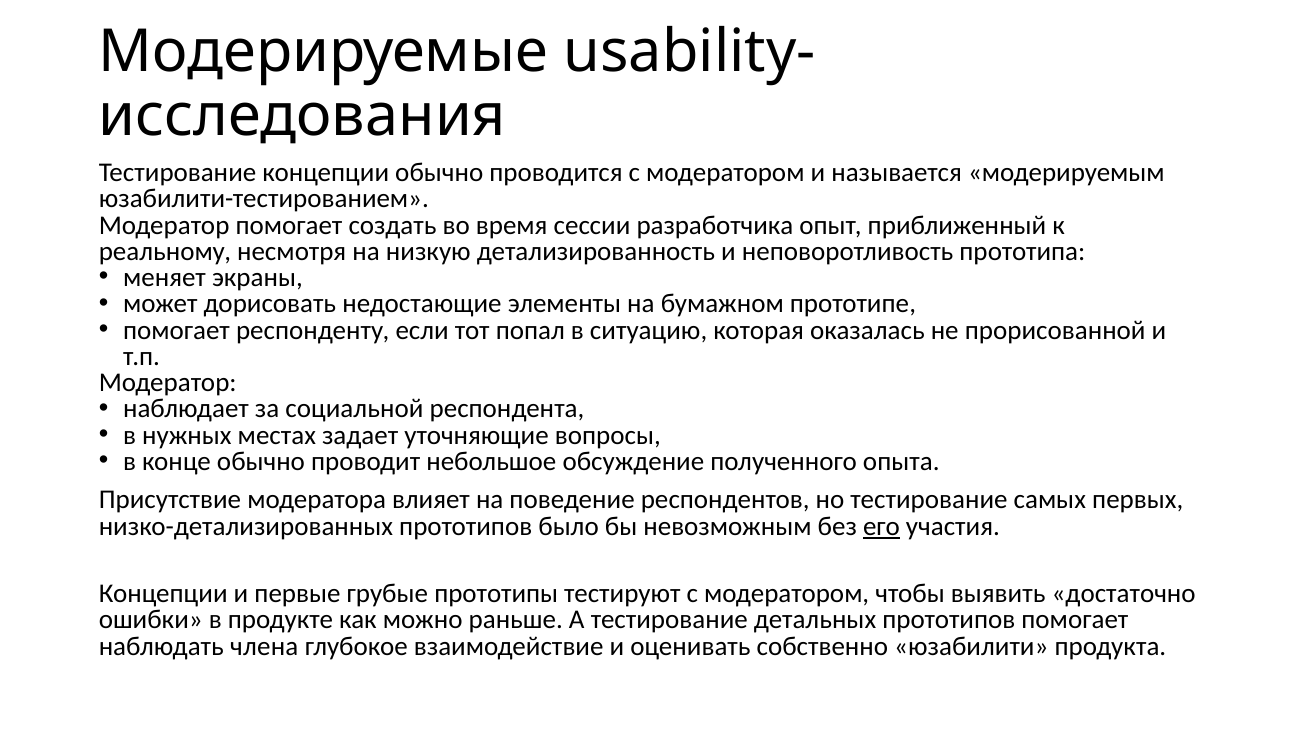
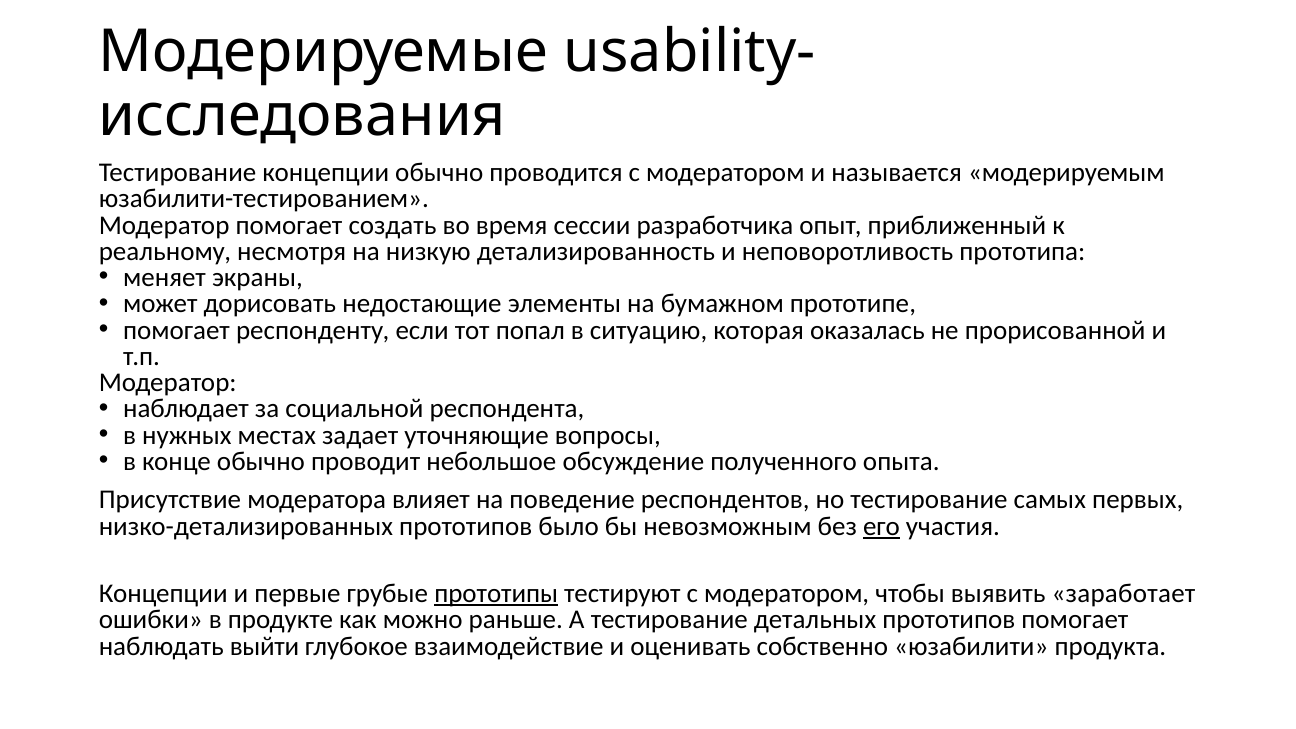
прототипы underline: none -> present (496, 594)
достаточно: достаточно -> заработает (1123, 594)
члена: члена -> выйти (265, 646)
